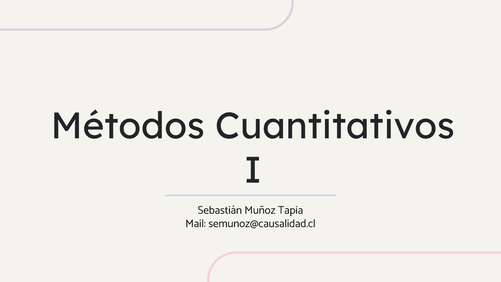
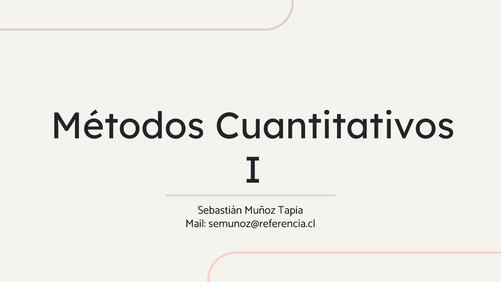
semunoz@causalidad.cl: semunoz@causalidad.cl -> semunoz@referencia.cl (262, 223)
